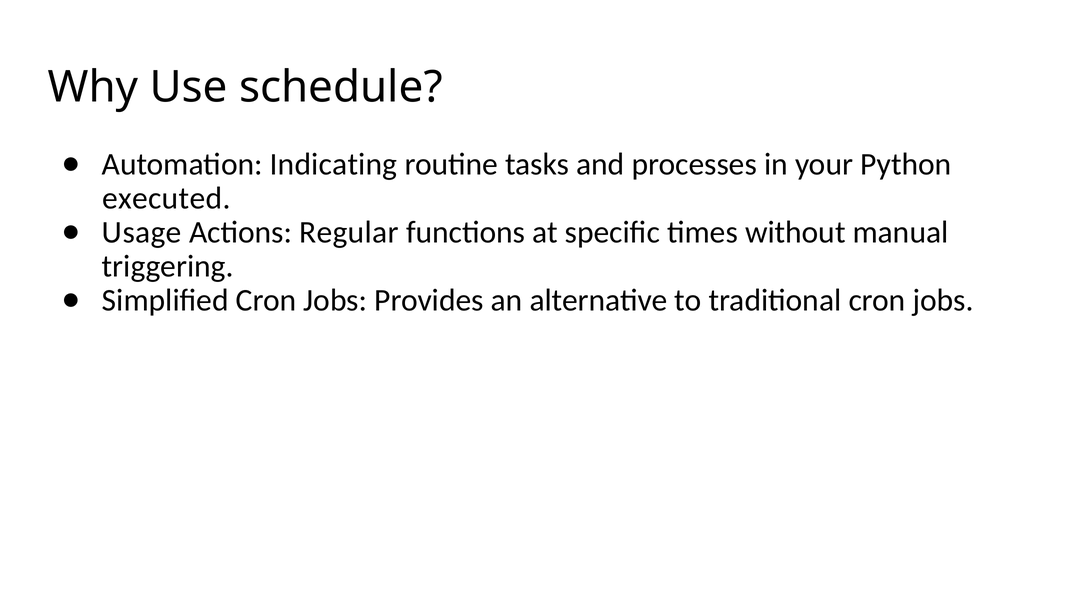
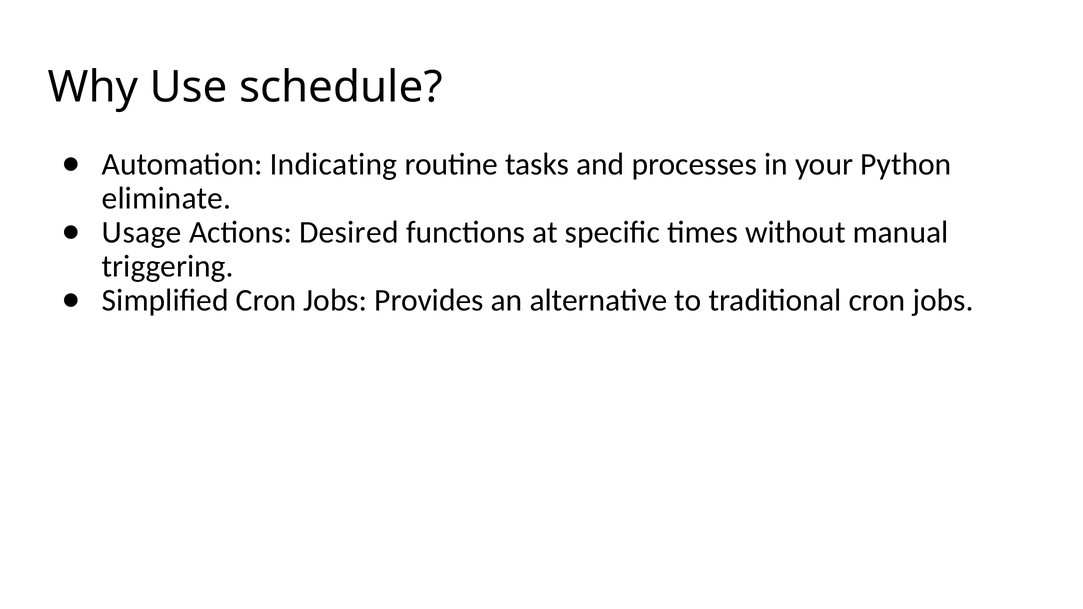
executed: executed -> eliminate (167, 198)
Regular: Regular -> Desired (349, 232)
